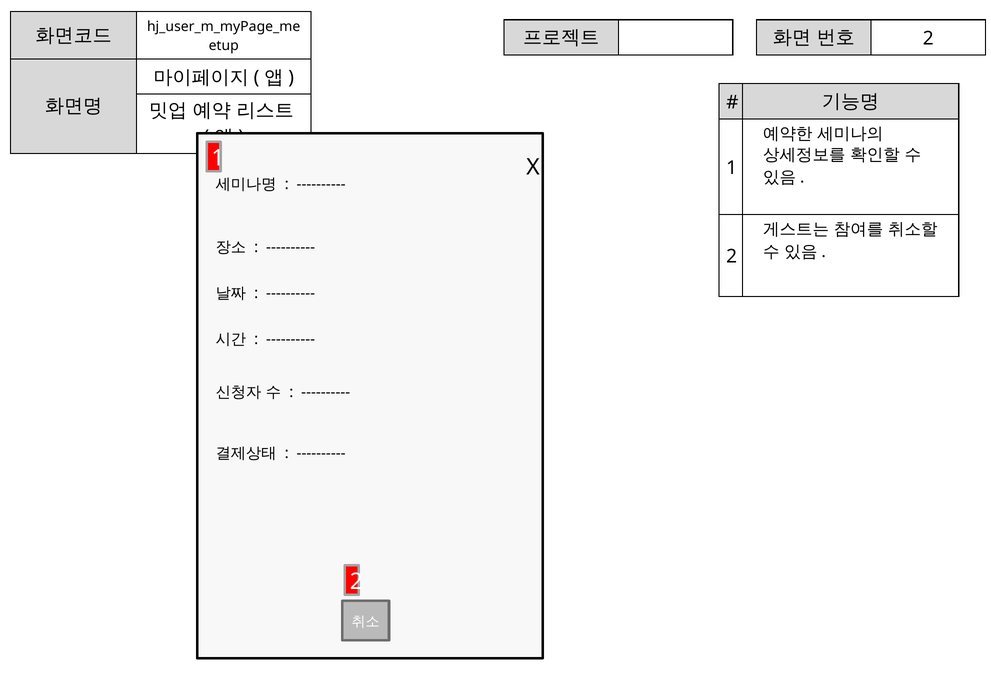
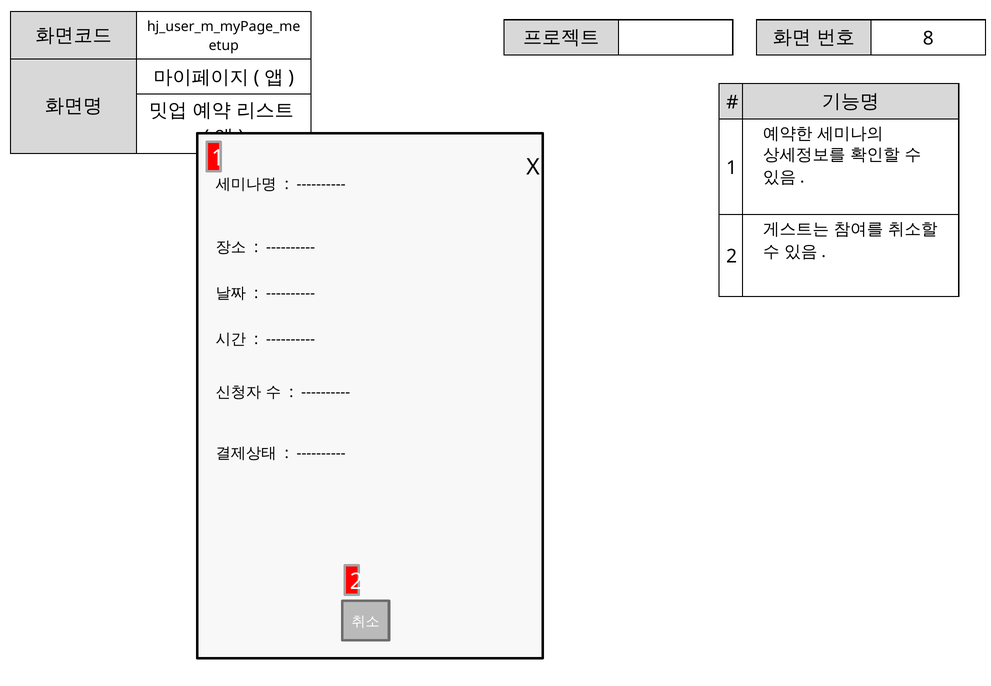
2: 2 -> 8 (928, 38)
